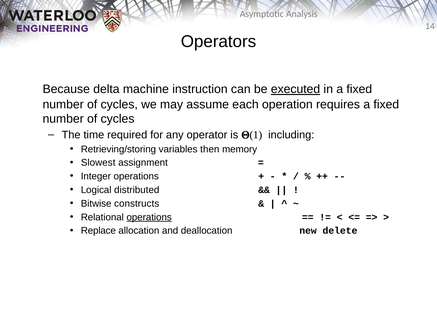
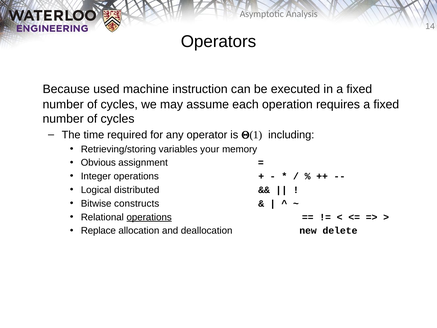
delta: delta -> used (106, 89)
executed underline: present -> none (295, 89)
then: then -> your (210, 149)
Slowest: Slowest -> Obvious (98, 163)
